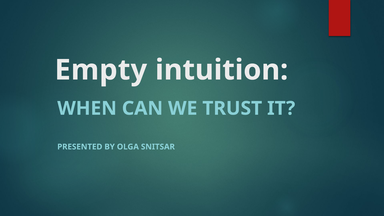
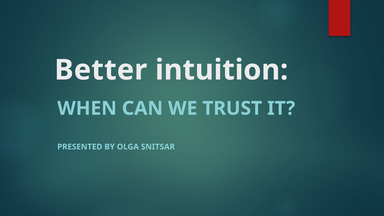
Empty: Empty -> Better (101, 70)
